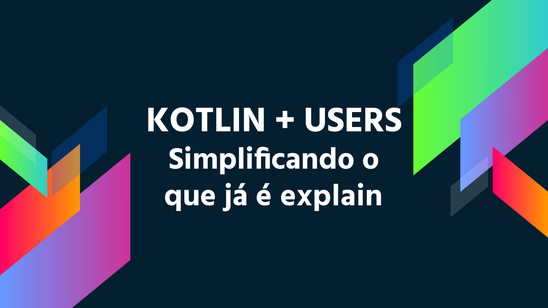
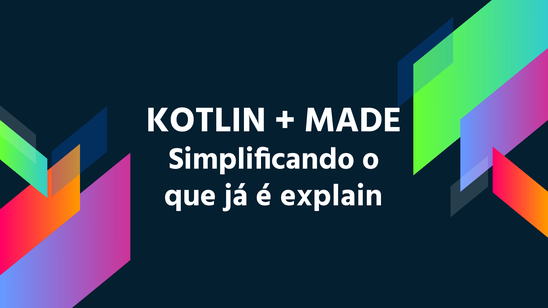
USERS: USERS -> MADE (353, 120)
